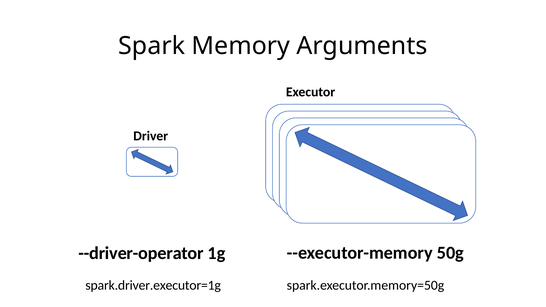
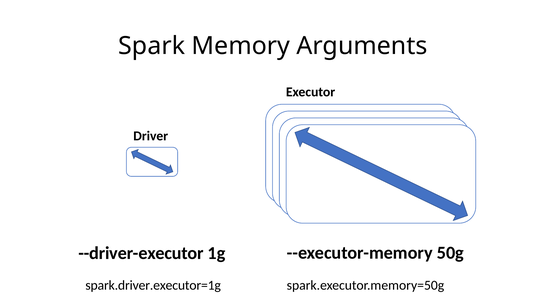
--driver-operator: --driver-operator -> --driver-executor (141, 253)
